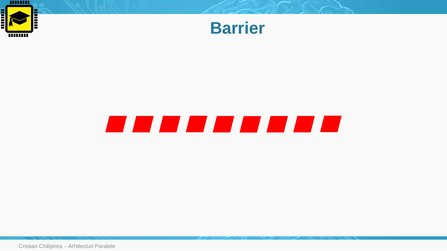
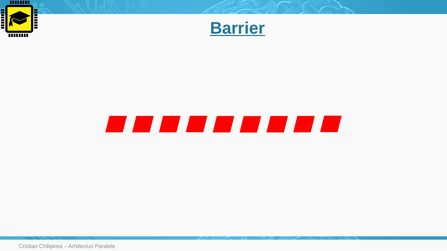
Barrier underline: none -> present (237, 28)
